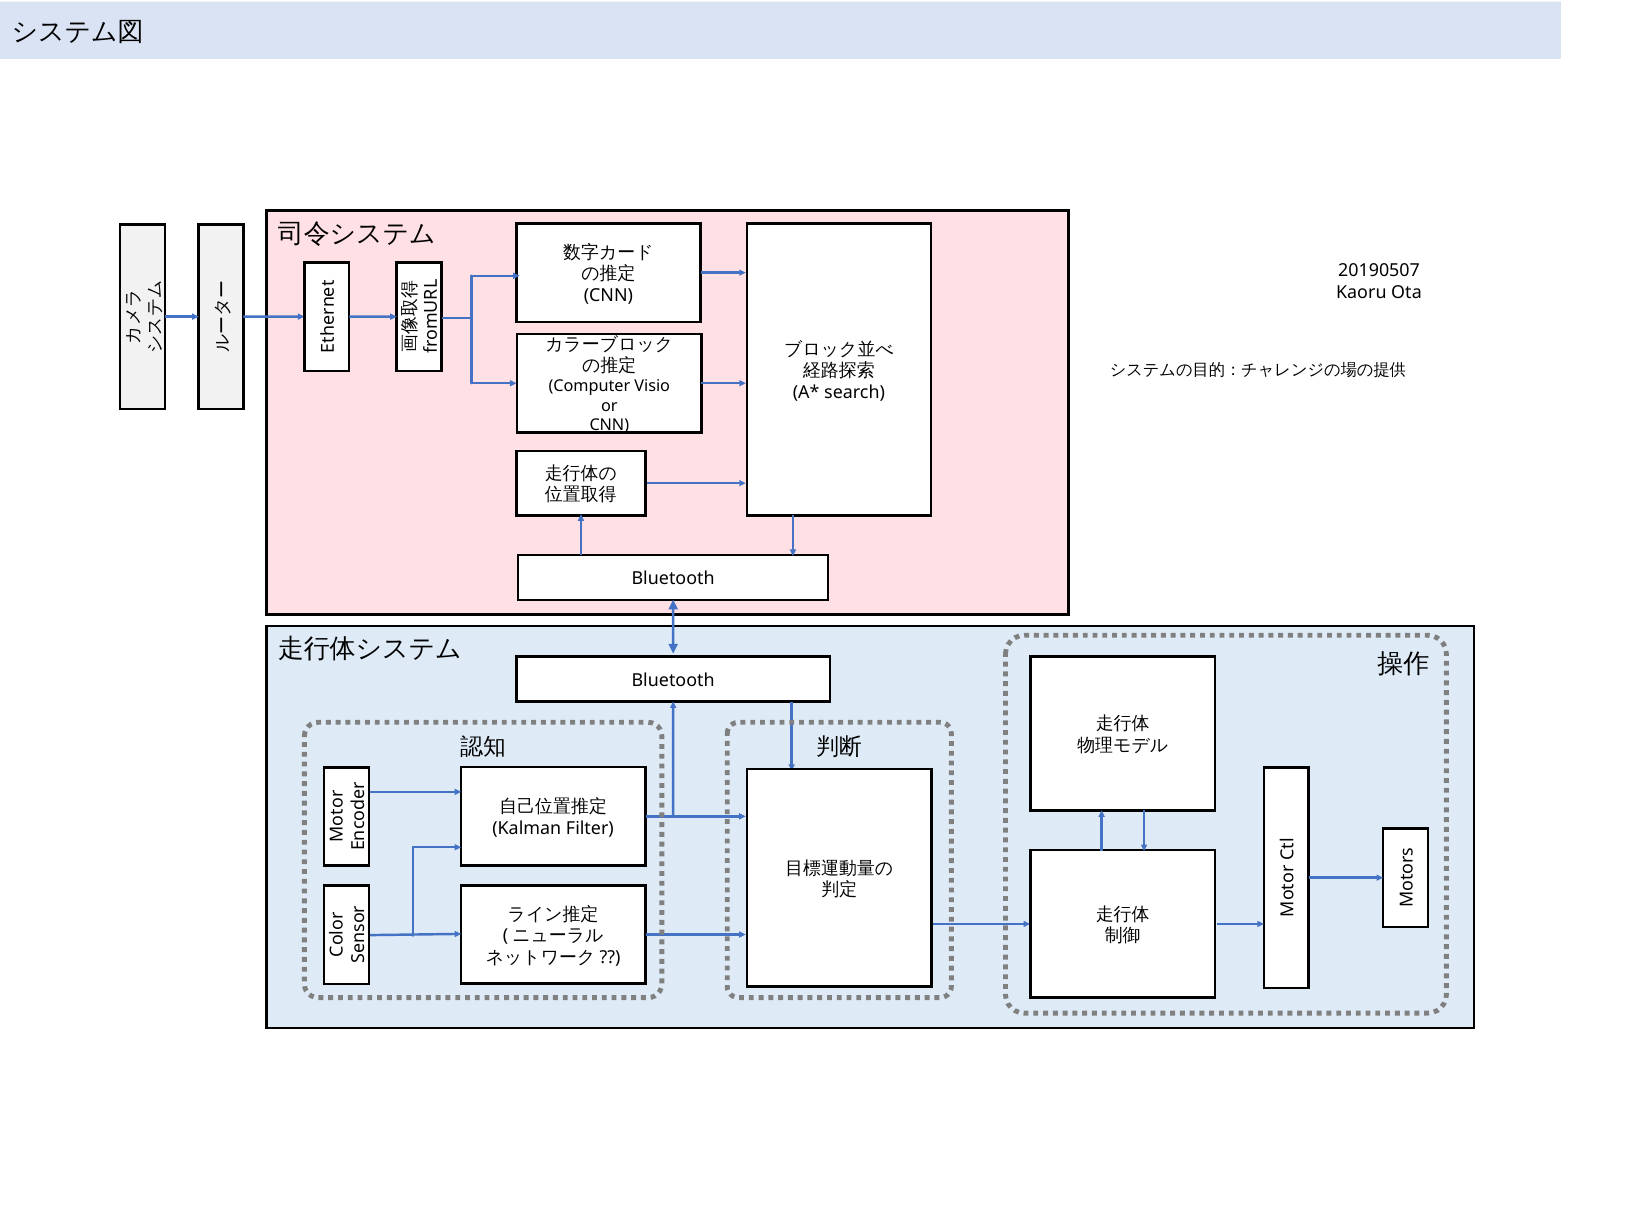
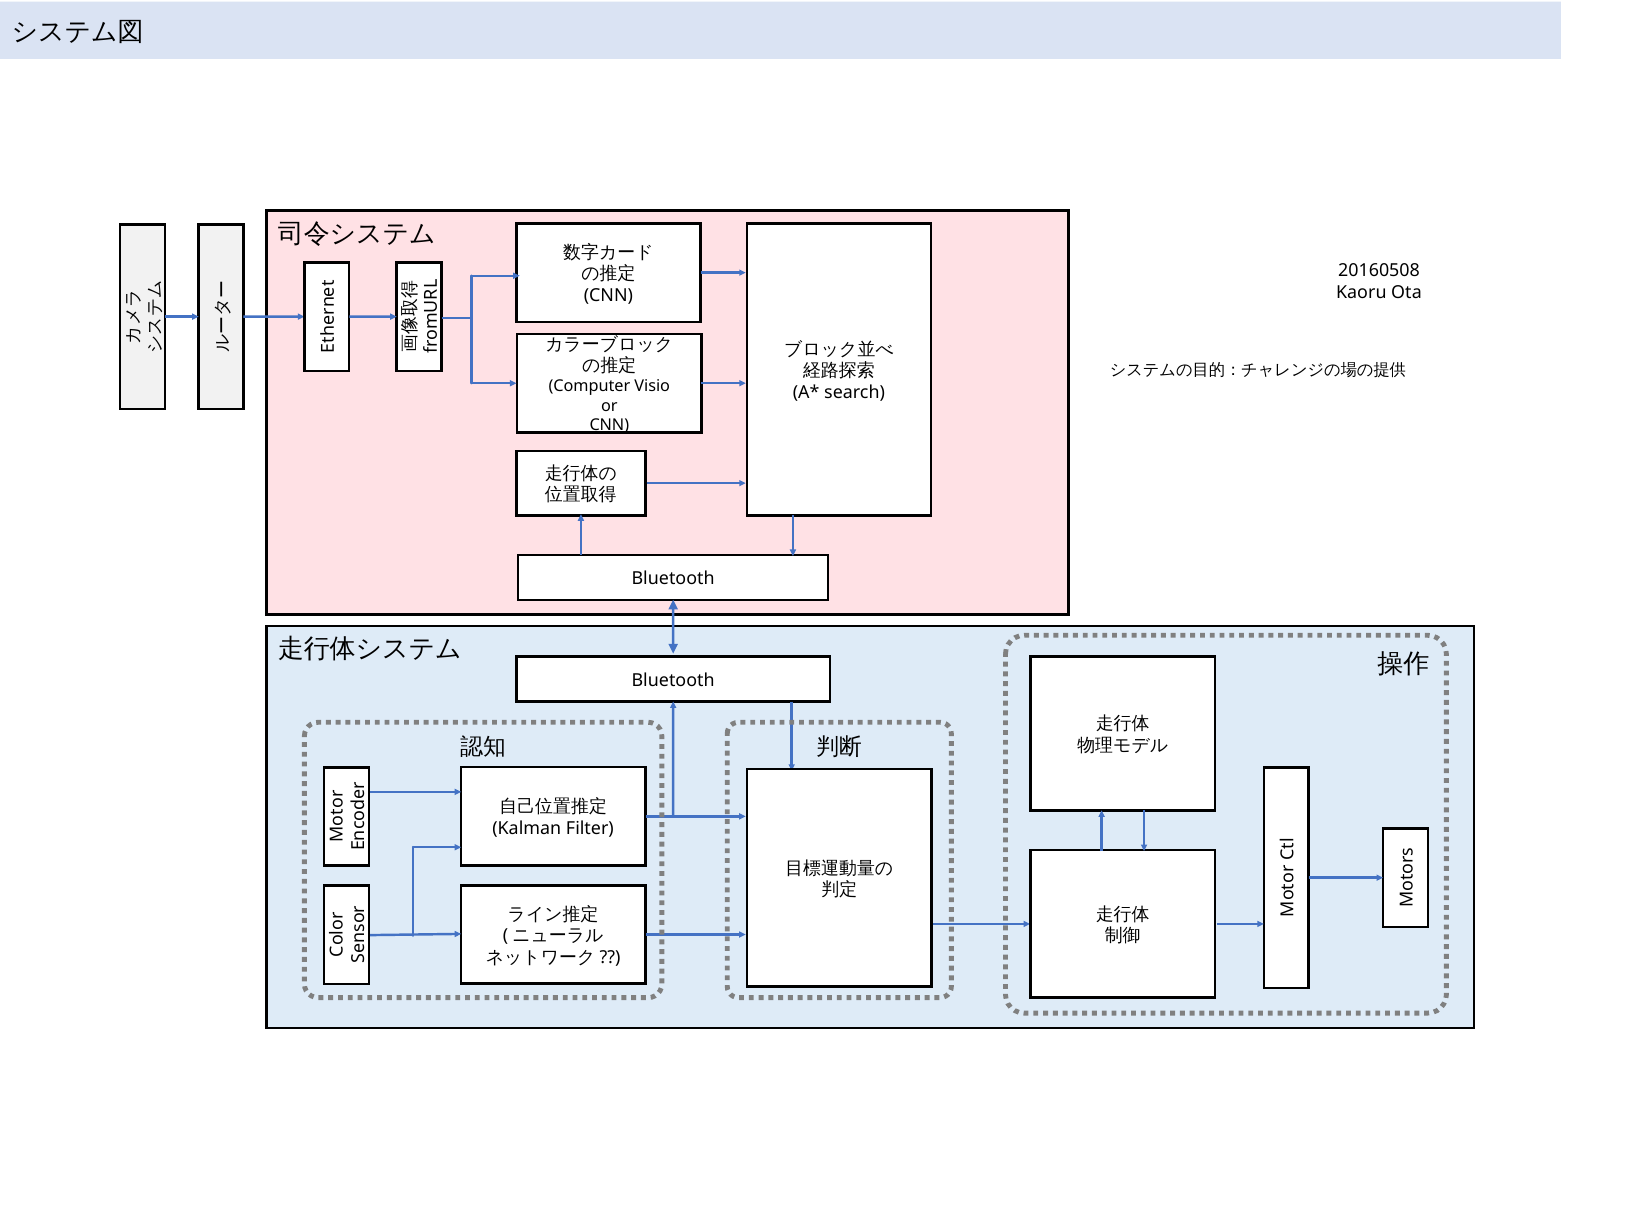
20190507: 20190507 -> 20160508 (1379, 271)
